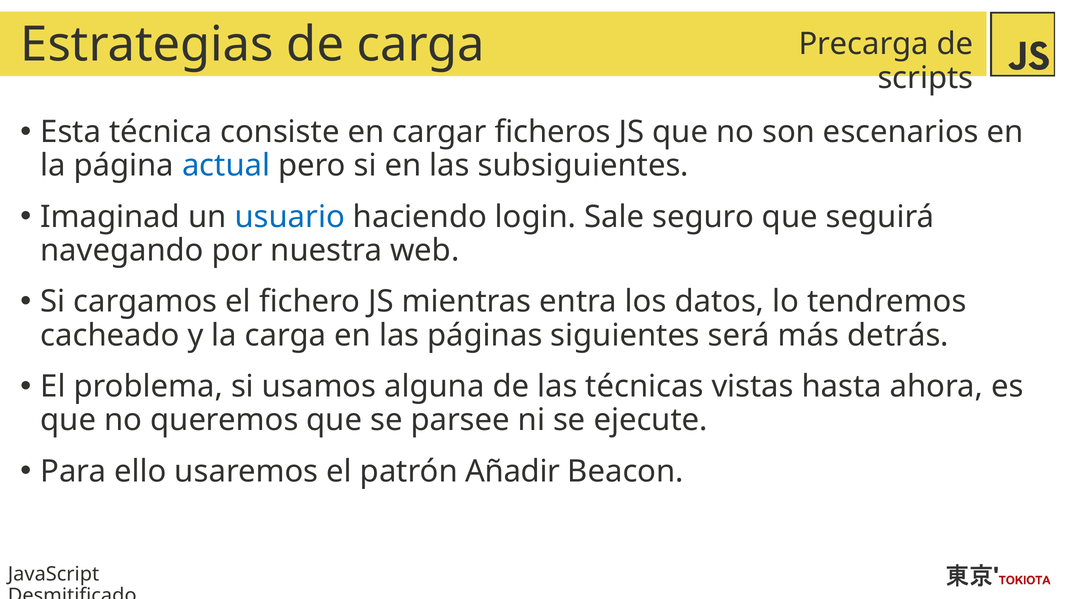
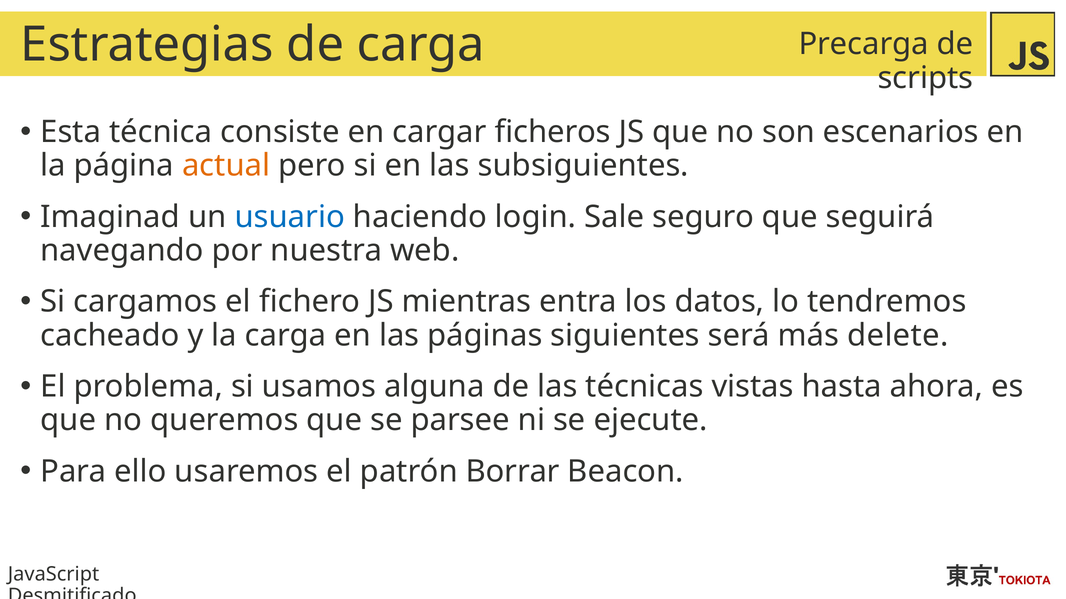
actual colour: blue -> orange (226, 166)
detrás: detrás -> delete (898, 336)
Añadir: Añadir -> Borrar (513, 472)
